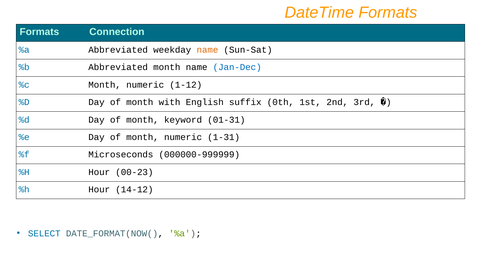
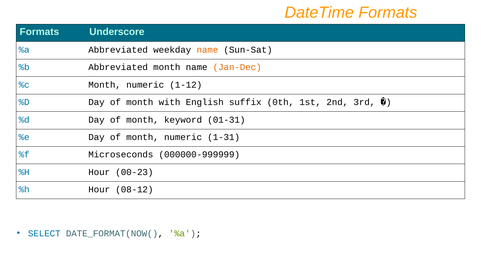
Connection: Connection -> Underscore (117, 32)
Jan-Dec colour: blue -> orange (237, 67)
14-12: 14-12 -> 08-12 (134, 189)
